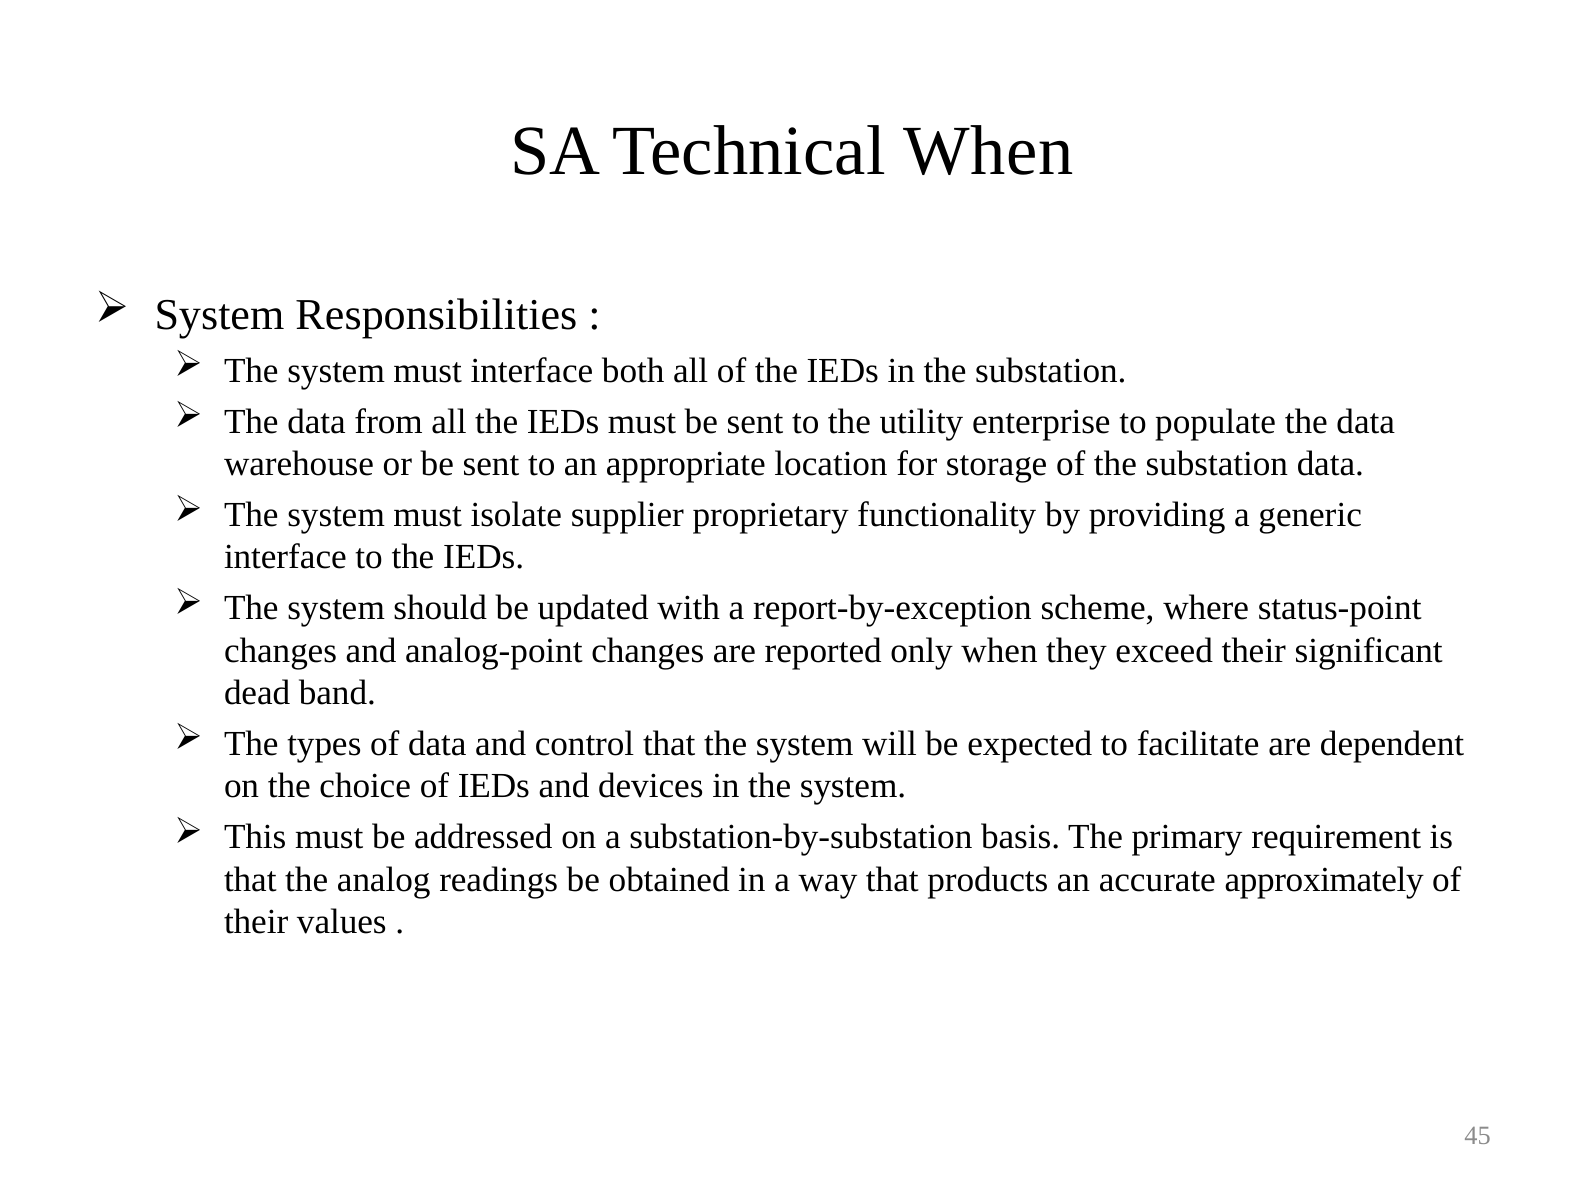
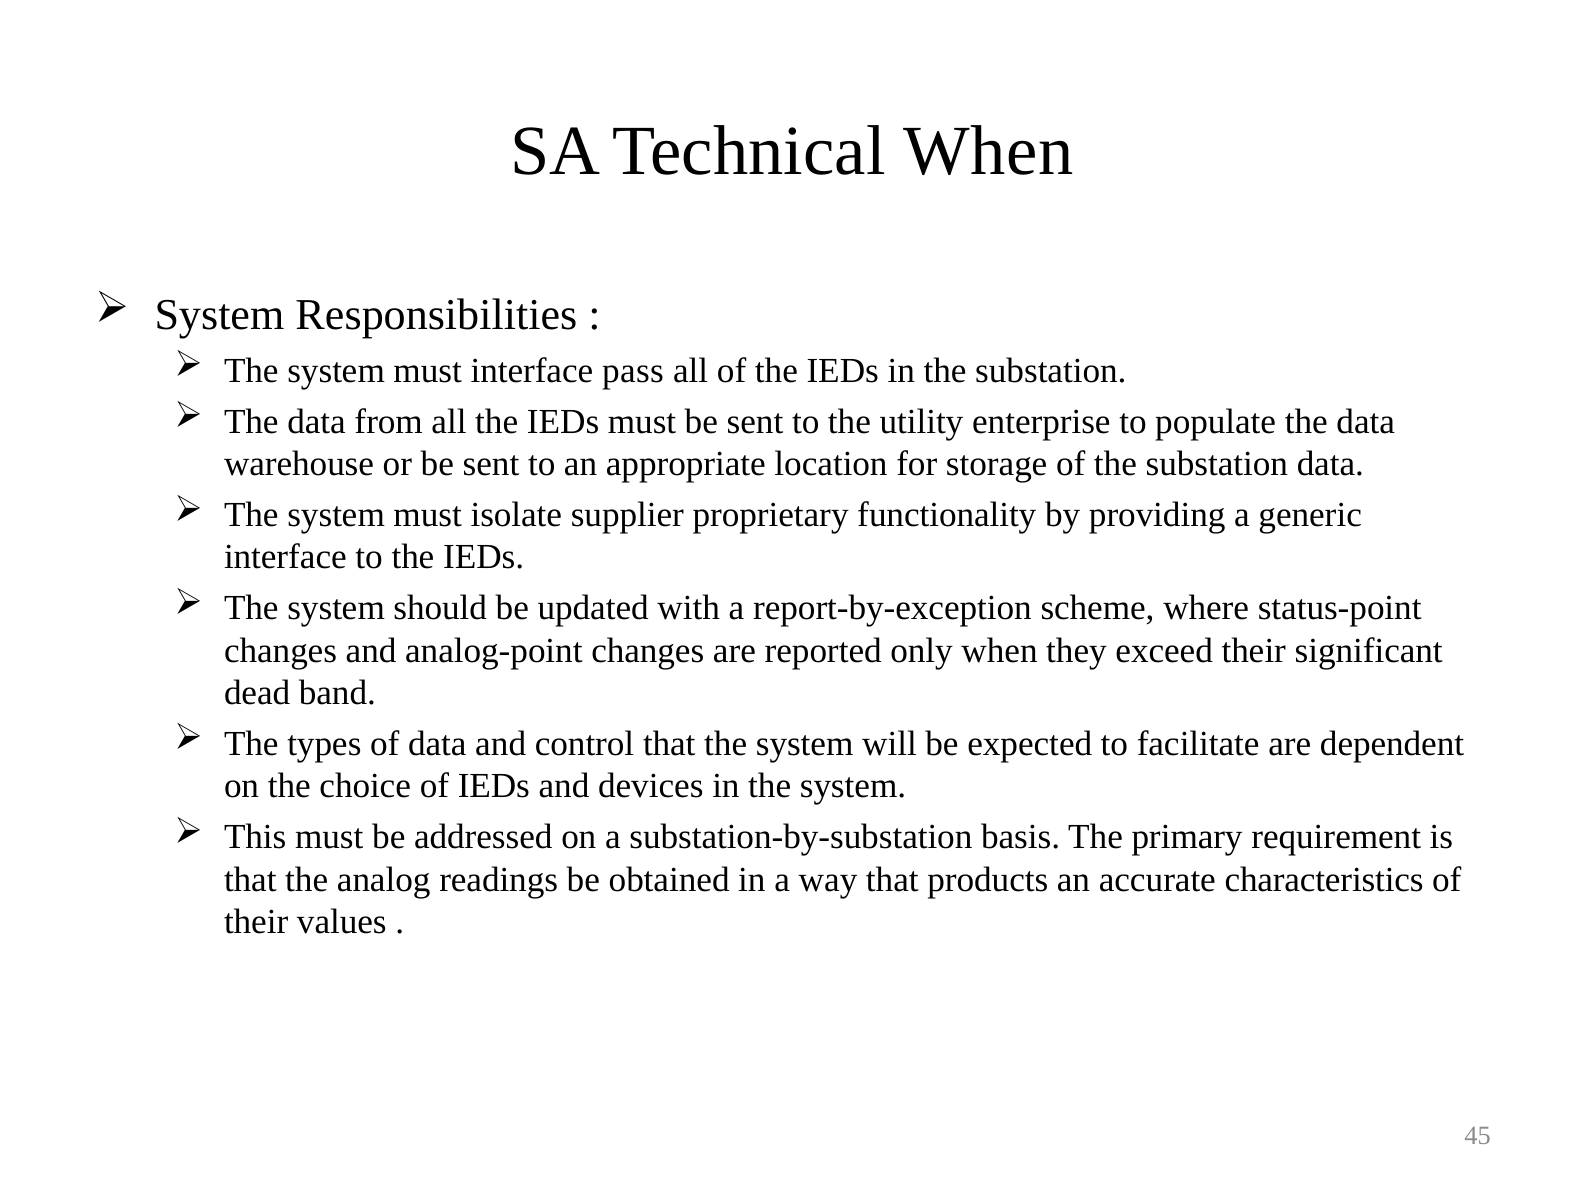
both: both -> pass (633, 371)
approximately: approximately -> characteristics (1324, 880)
